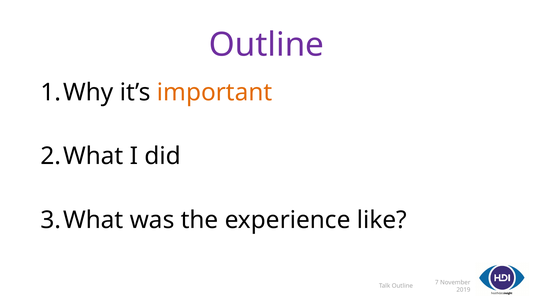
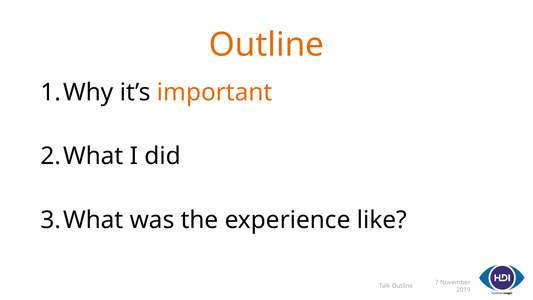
Outline colour: purple -> orange (266, 45)
